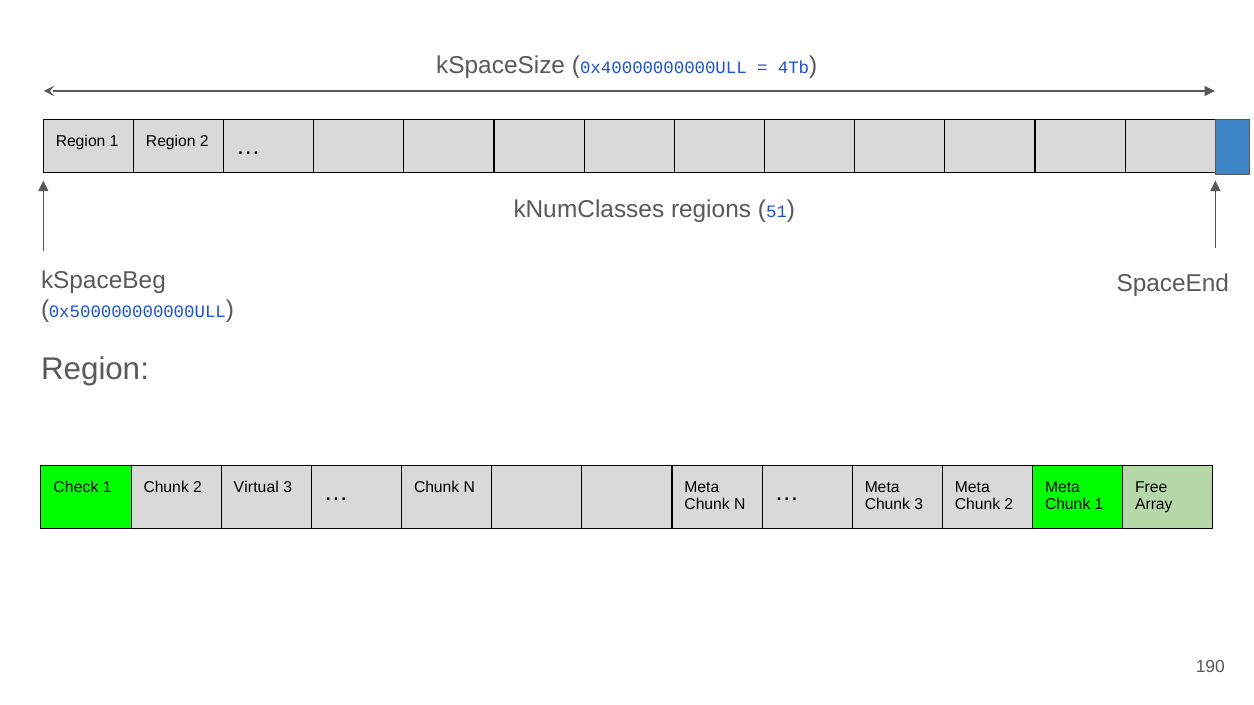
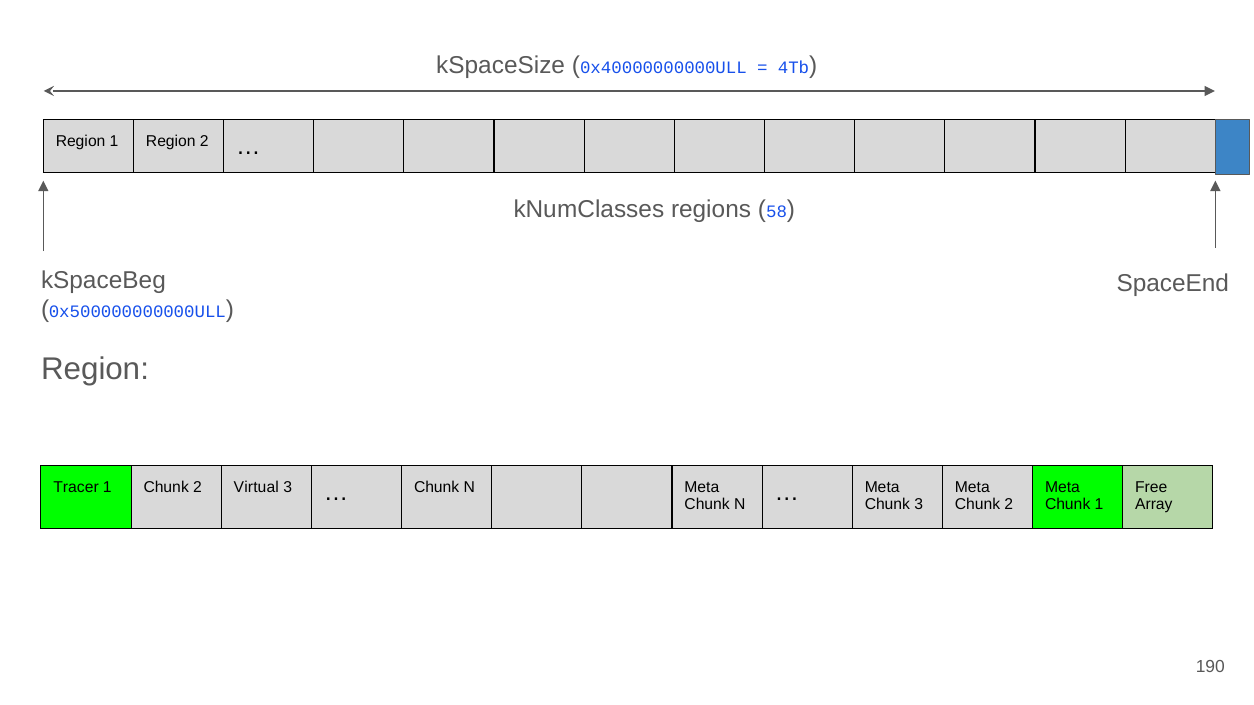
51: 51 -> 58 (777, 212)
Check: Check -> Tracer (76, 487)
